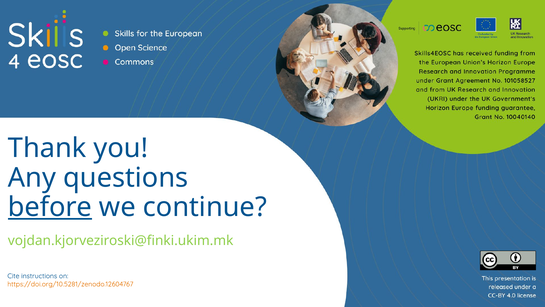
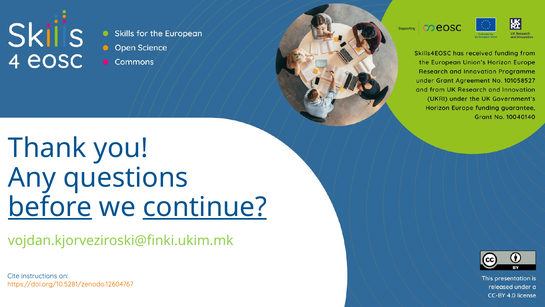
continue underline: none -> present (205, 207)
